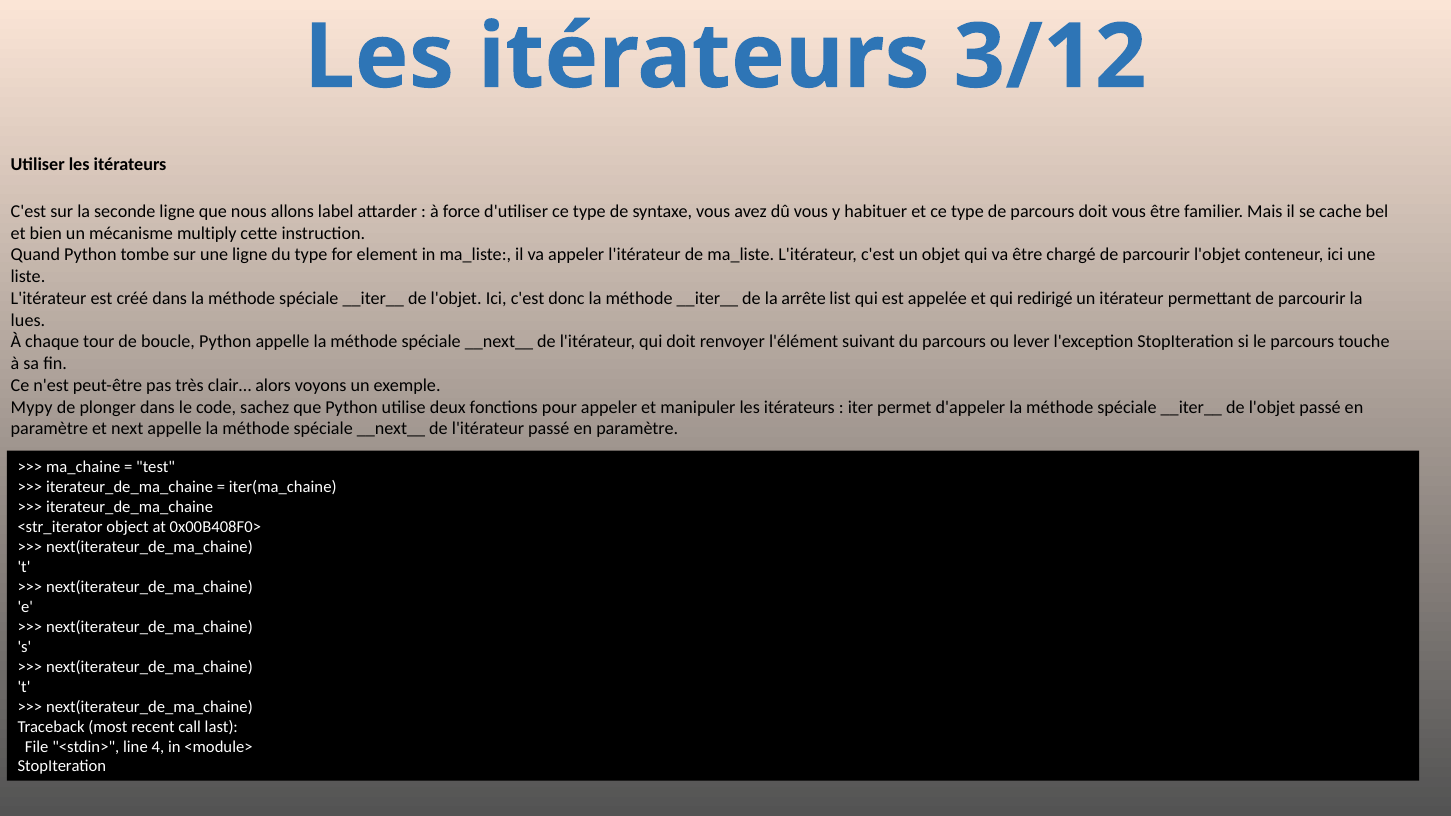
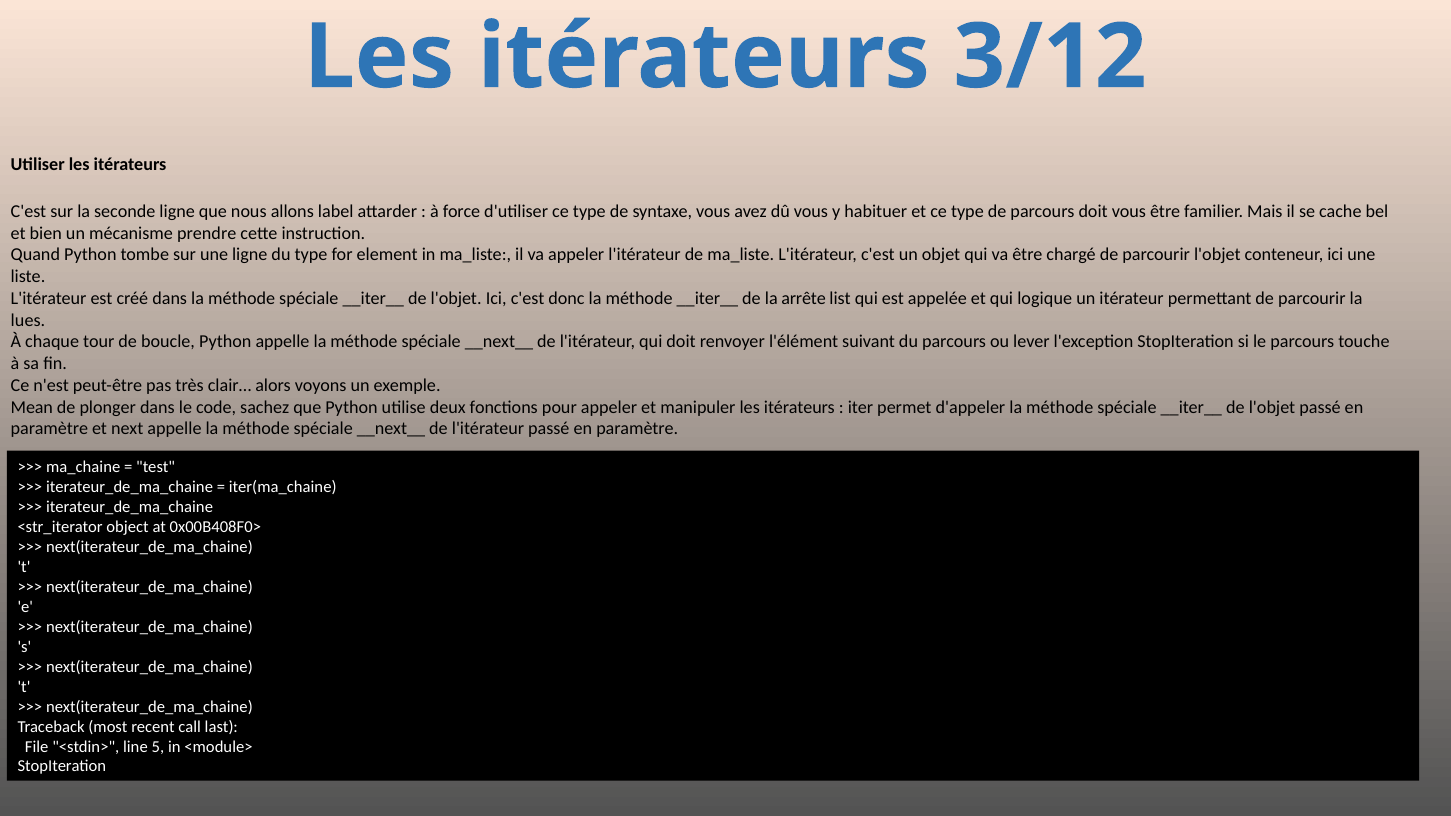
multiply: multiply -> prendre (207, 233)
redirigé: redirigé -> logique (1045, 298)
Mypy: Mypy -> Mean (32, 407)
4: 4 -> 5 (158, 747)
